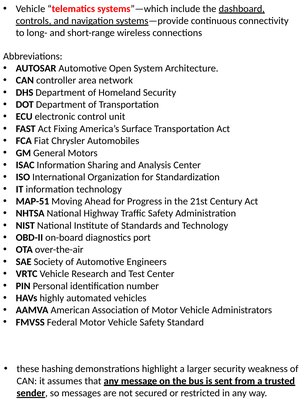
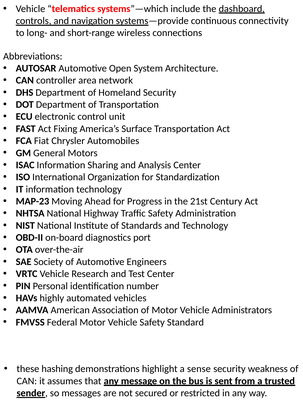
MAP-51: MAP-51 -> MAP-23 (33, 202)
larger: larger -> sense (199, 370)
